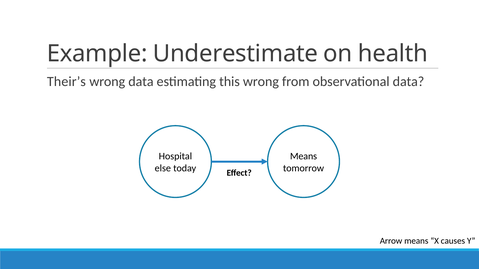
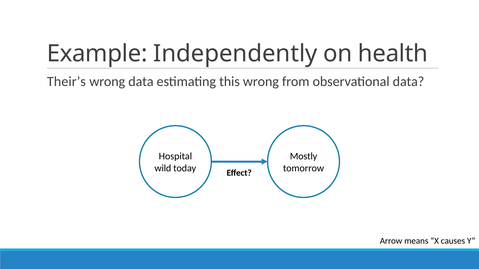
Underestimate: Underestimate -> Independently (235, 54)
Means: Means -> Mostly (304, 157)
else: else -> wild (163, 168)
